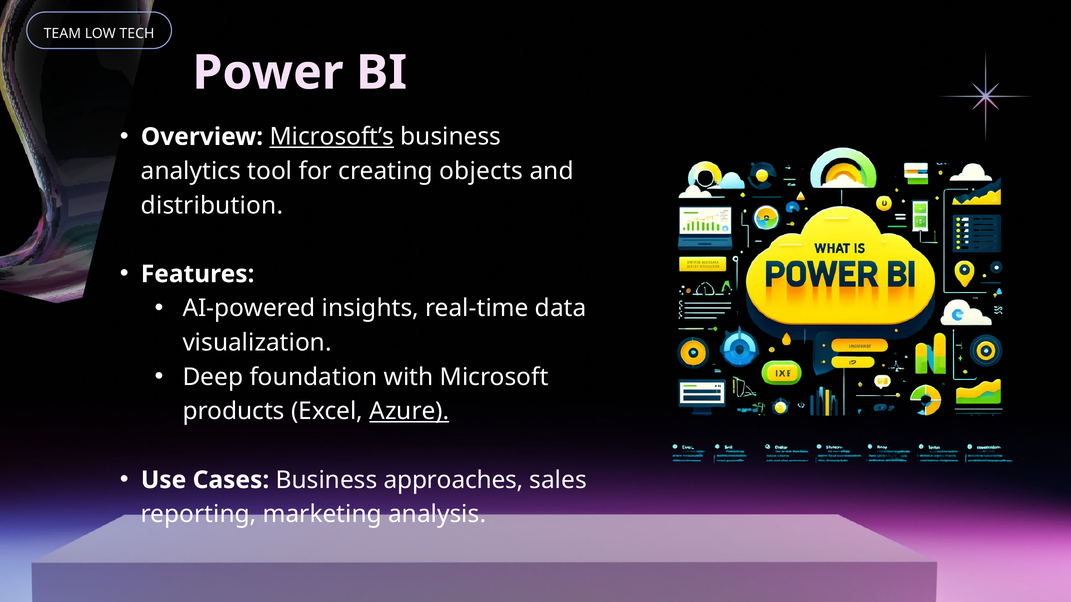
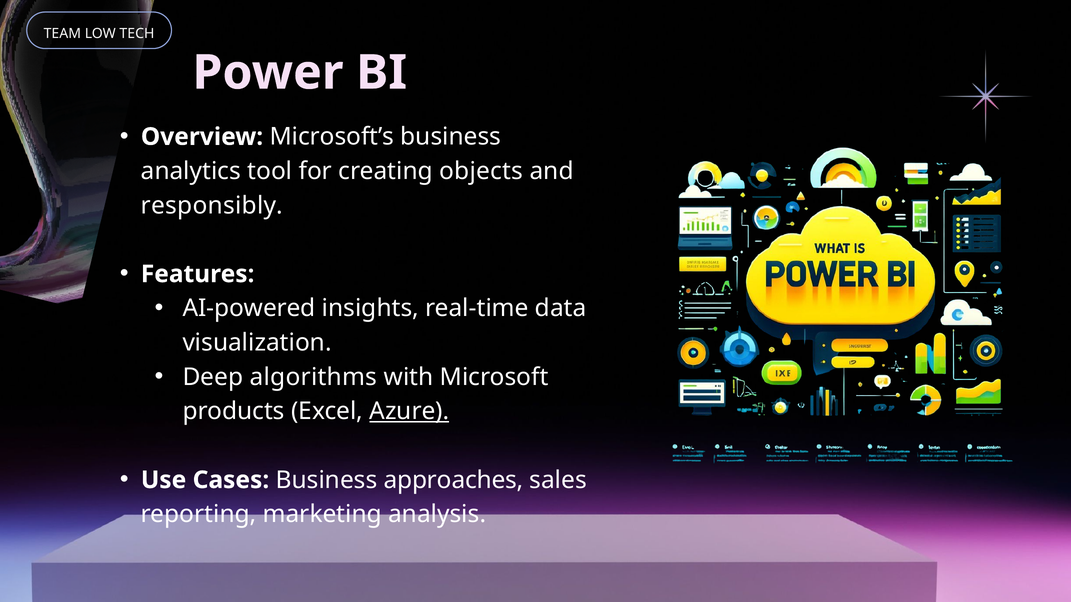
Microsoft’s underline: present -> none (332, 137)
distribution: distribution -> responsibly (212, 206)
foundation: foundation -> algorithms (313, 377)
